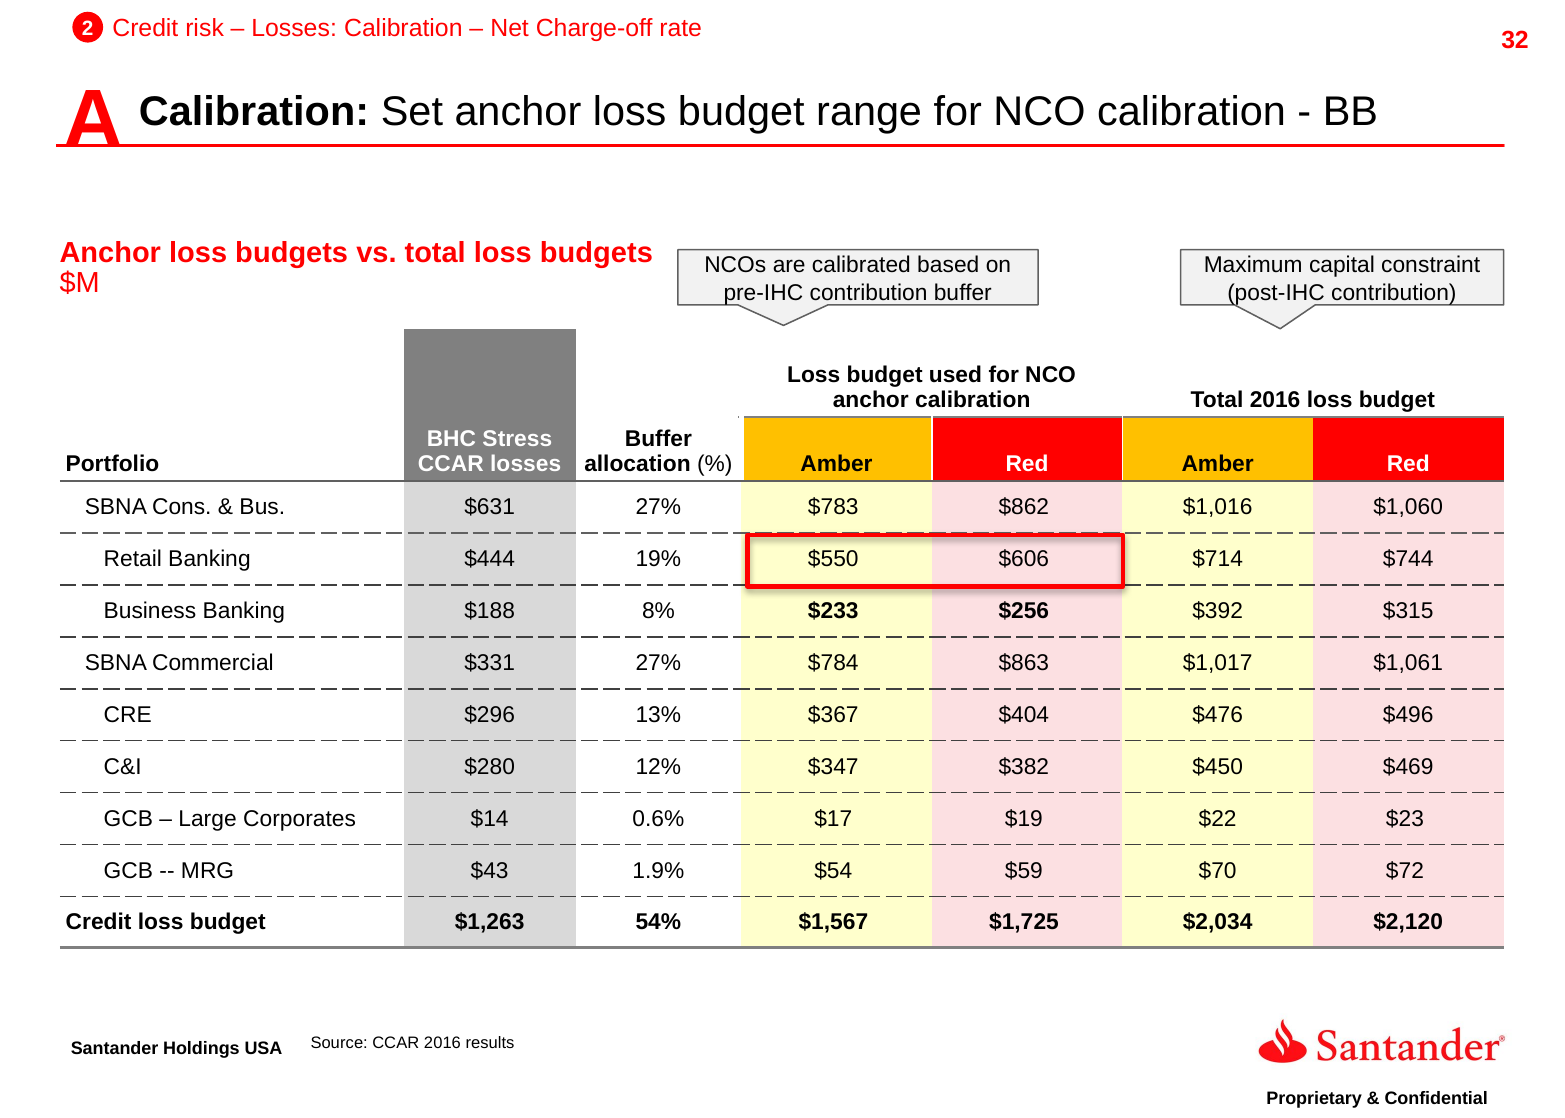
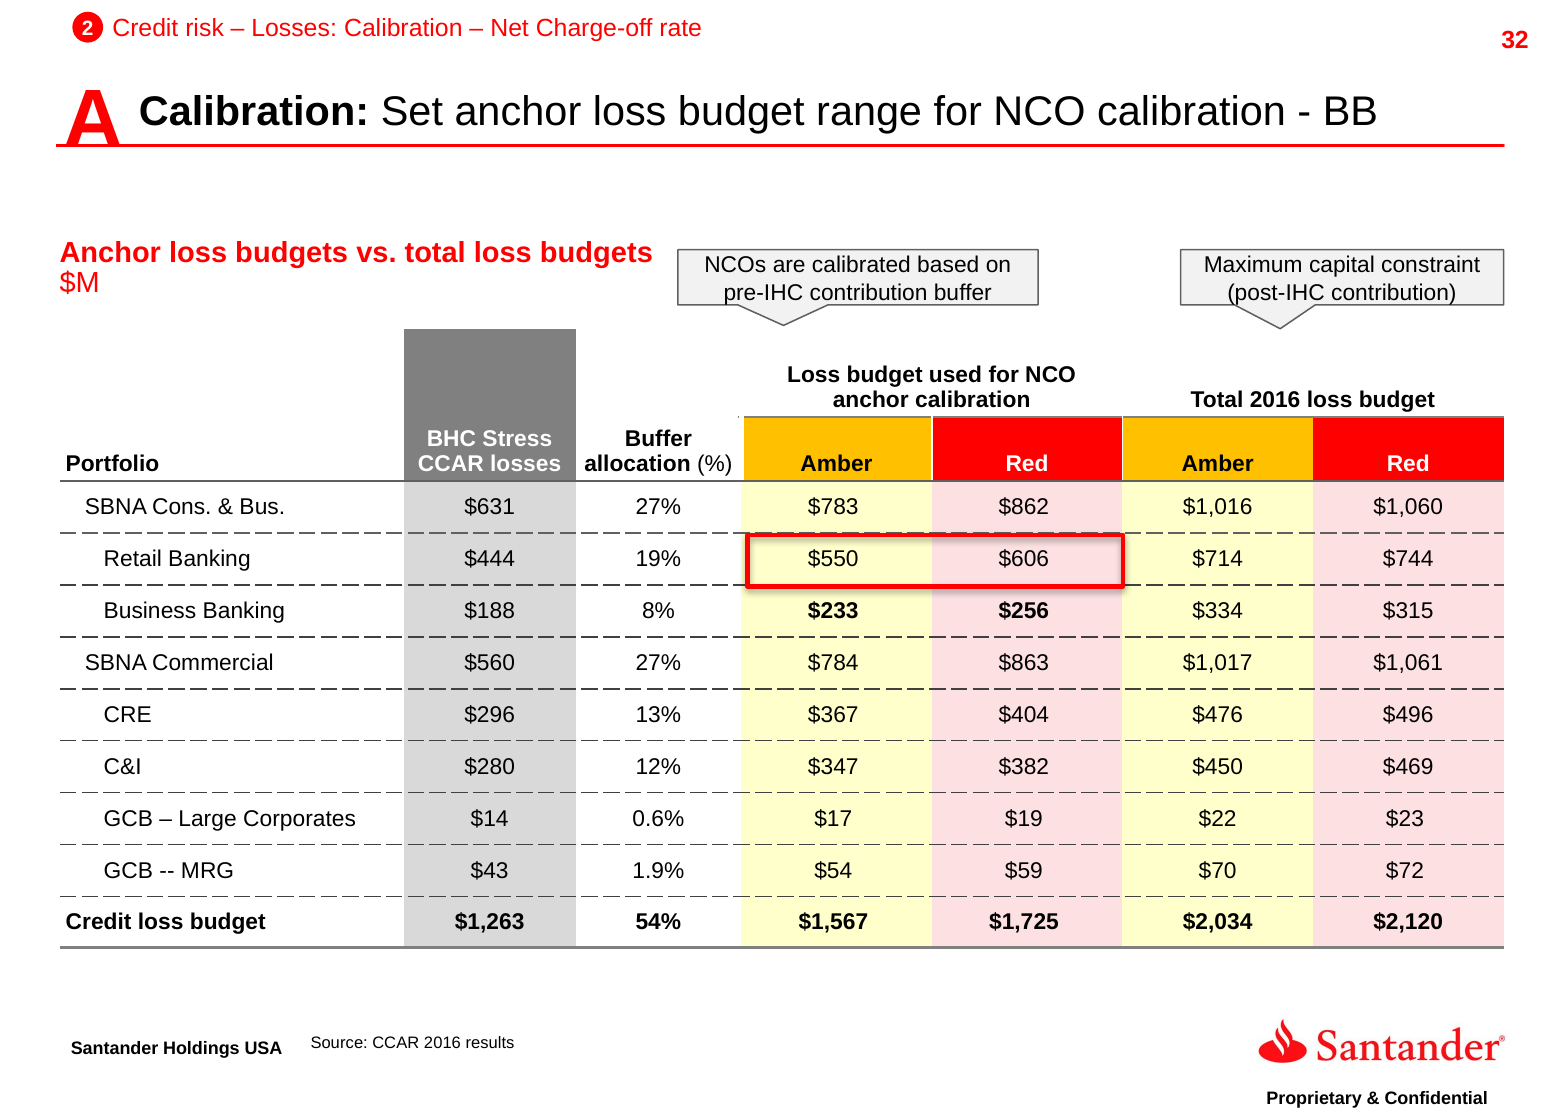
$392: $392 -> $334 (1218, 611)
$331: $331 -> $560 (490, 663)
